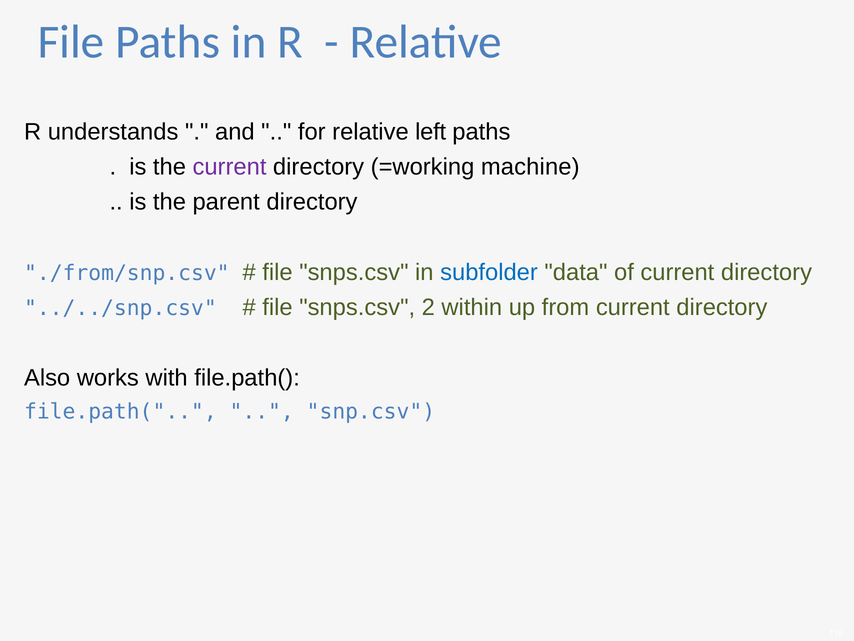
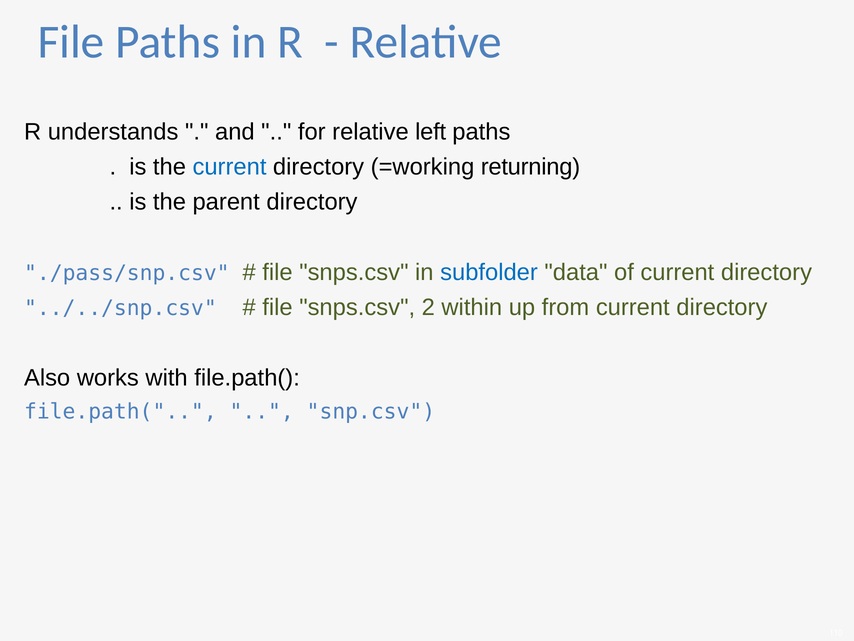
current colour: purple -> blue (229, 167)
machine: machine -> returning (530, 167)
./from/snp.csv: ./from/snp.csv -> ./pass/snp.csv (127, 273)
